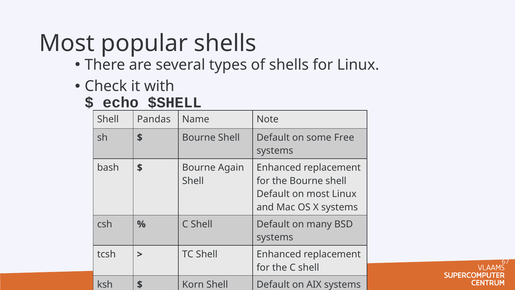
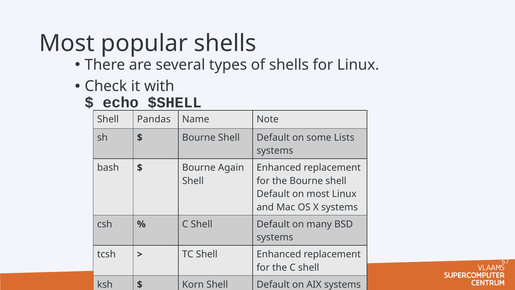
Free: Free -> Lists (344, 137)
